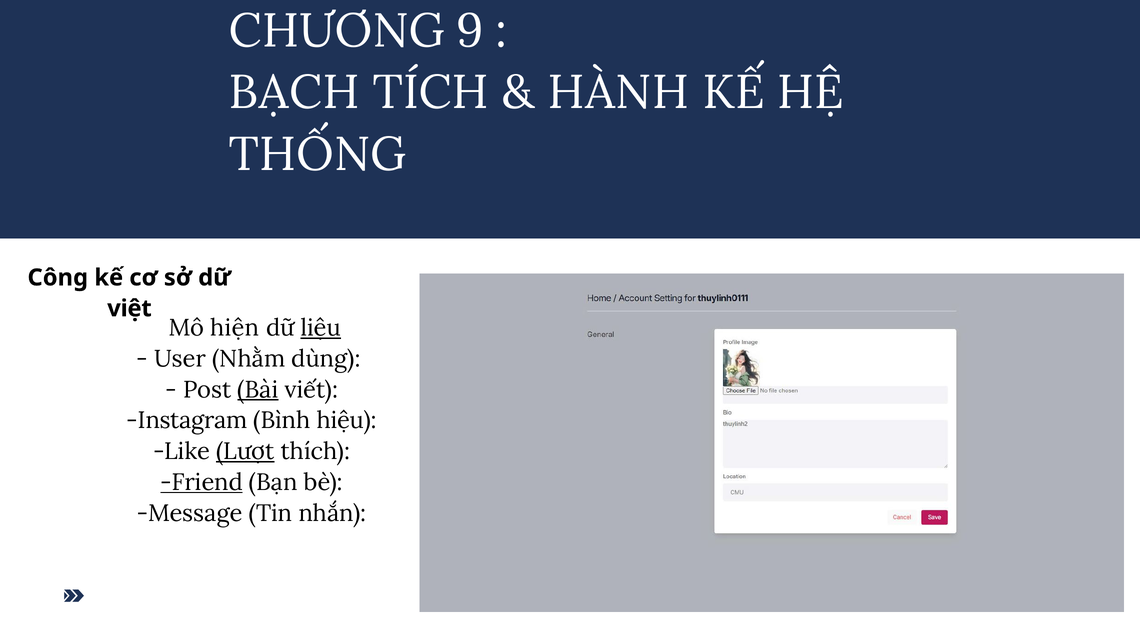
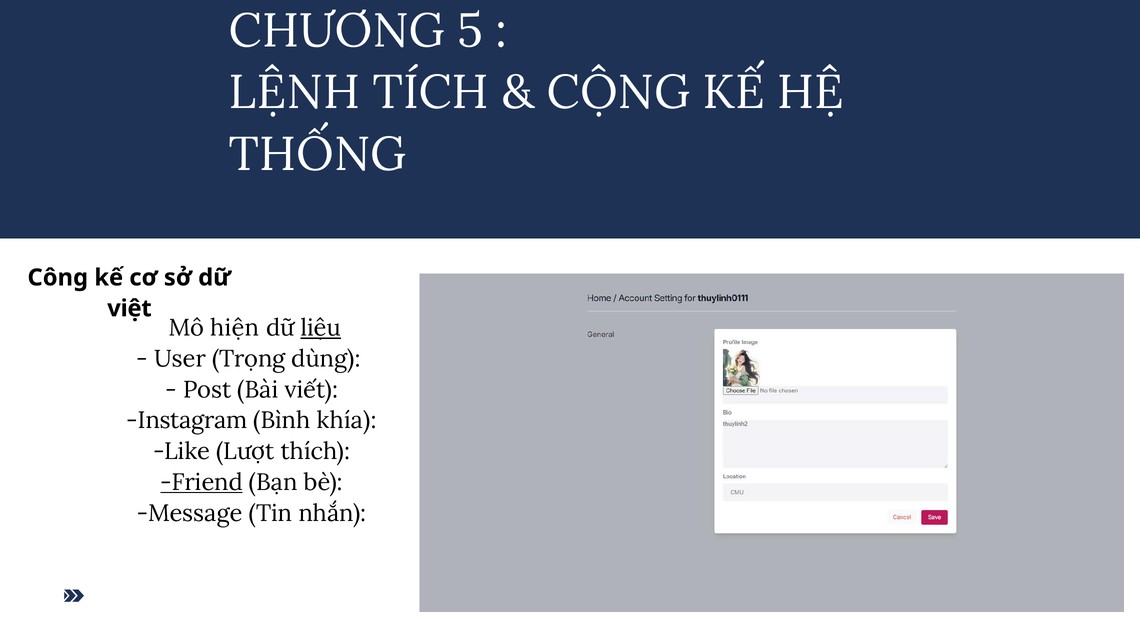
9: 9 -> 5 (470, 31)
BẠCH: BẠCH -> LỆNH (295, 93)
HÀNH: HÀNH -> CỘNG (619, 93)
Nhằm: Nhằm -> Trọng (249, 359)
Bài underline: present -> none (258, 390)
hiệu: hiệu -> khía (347, 421)
Lượt underline: present -> none (245, 452)
